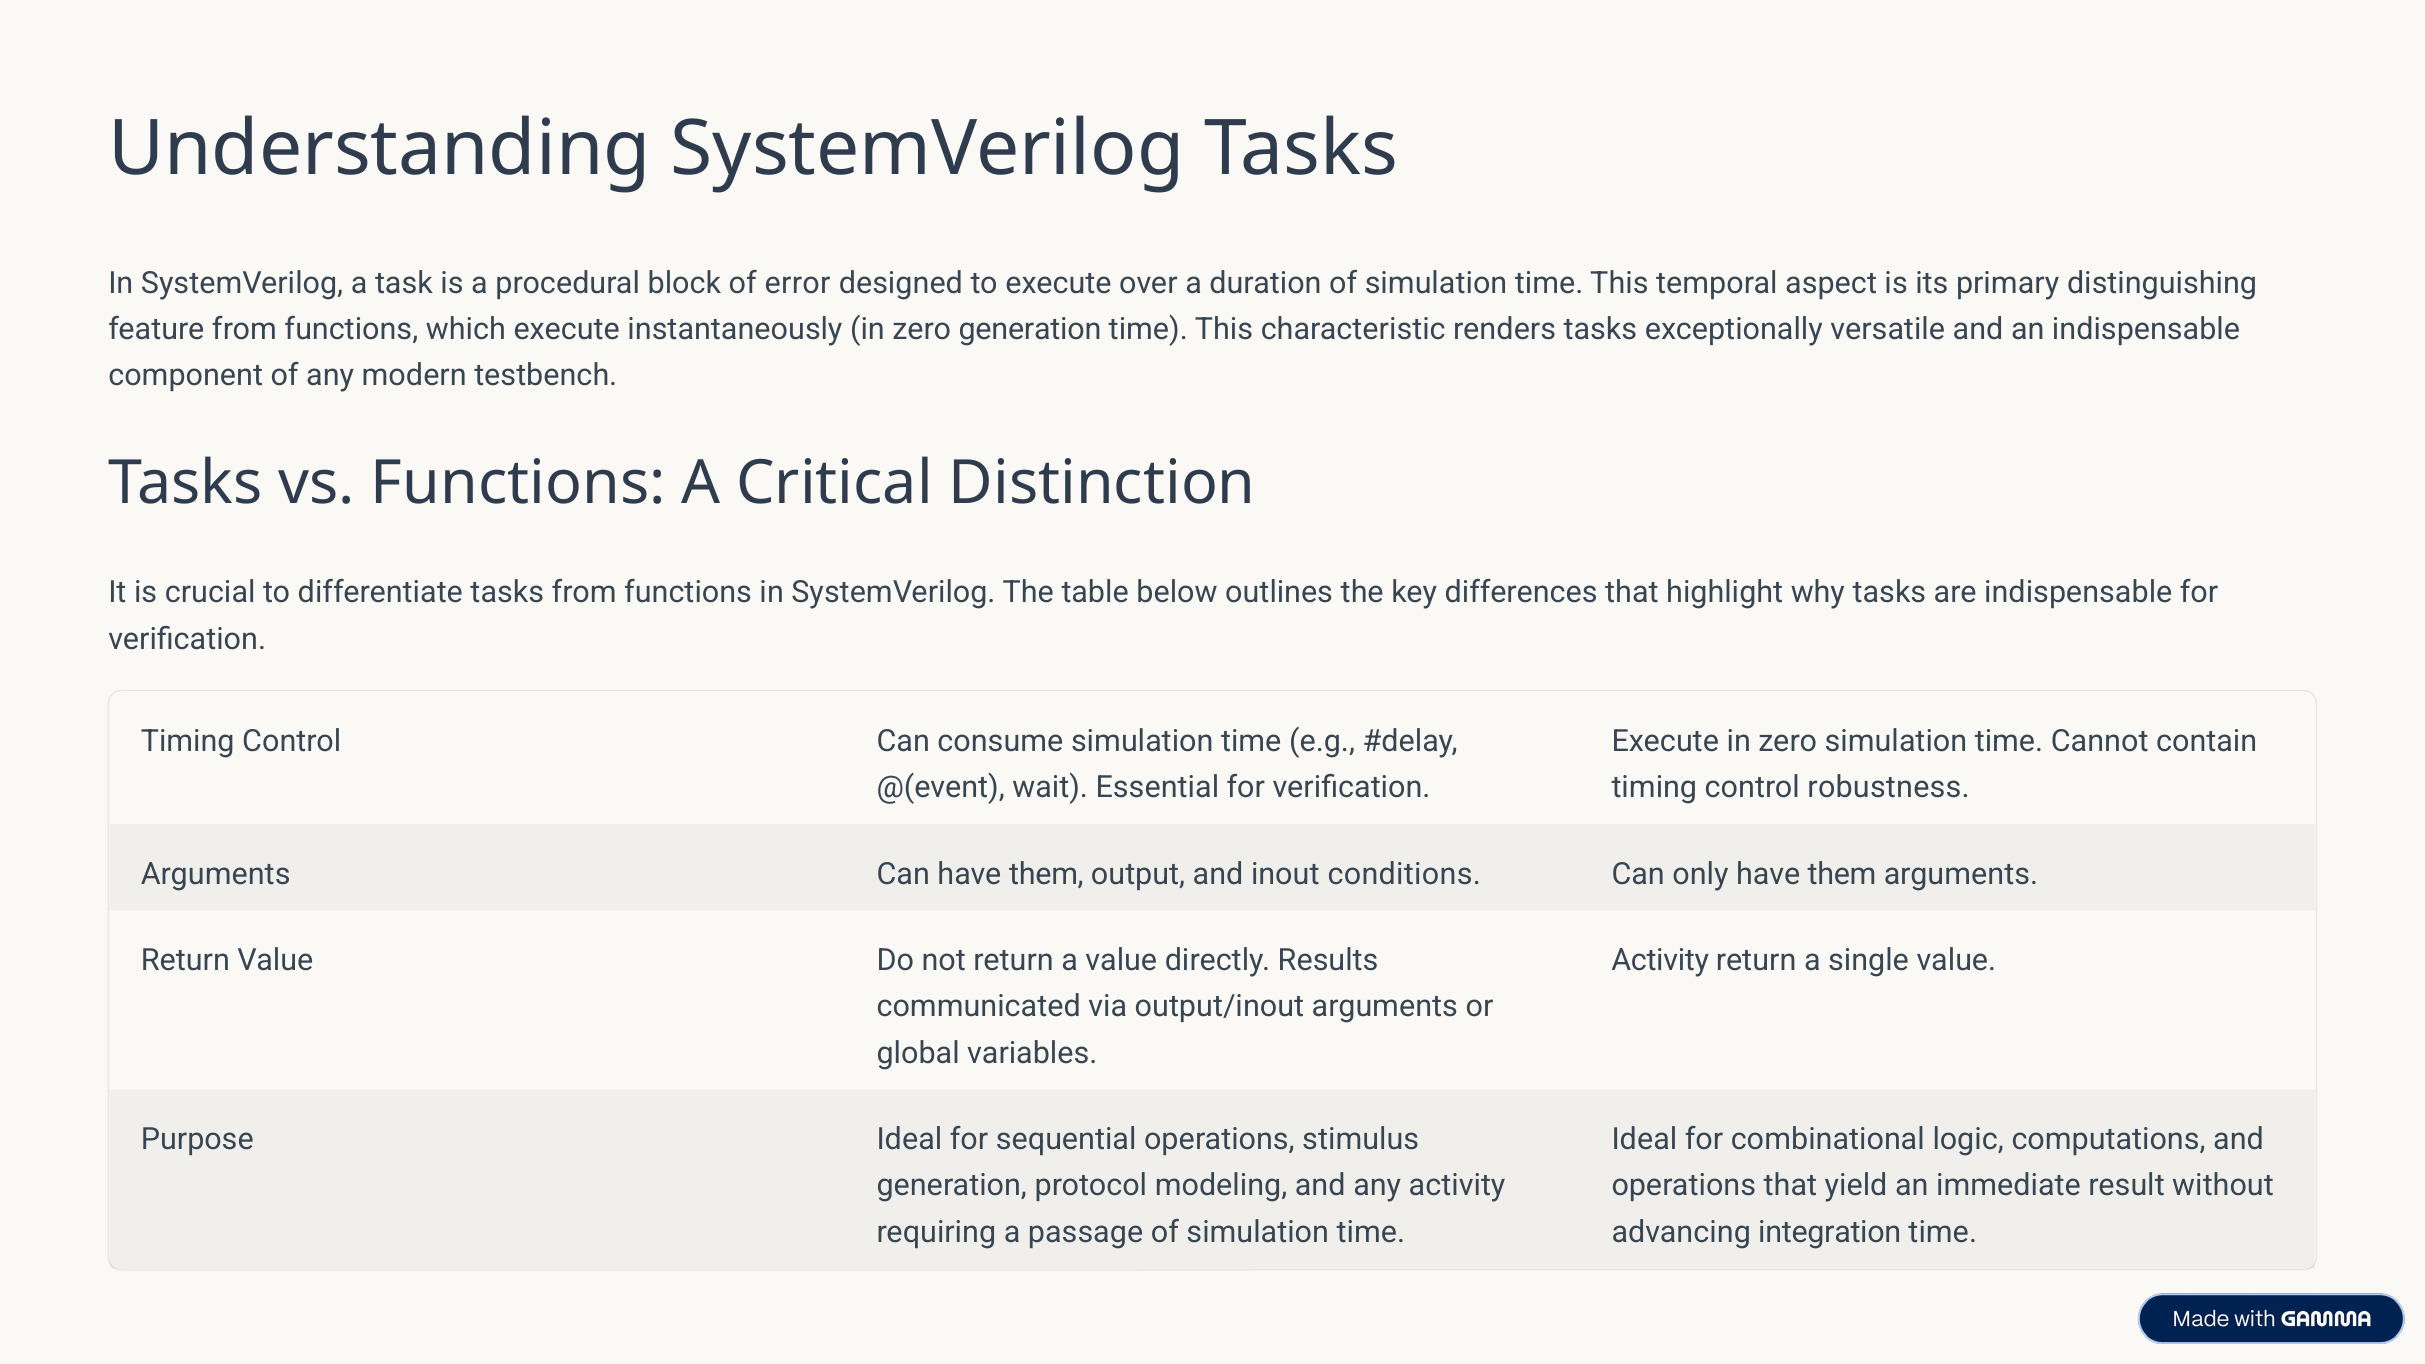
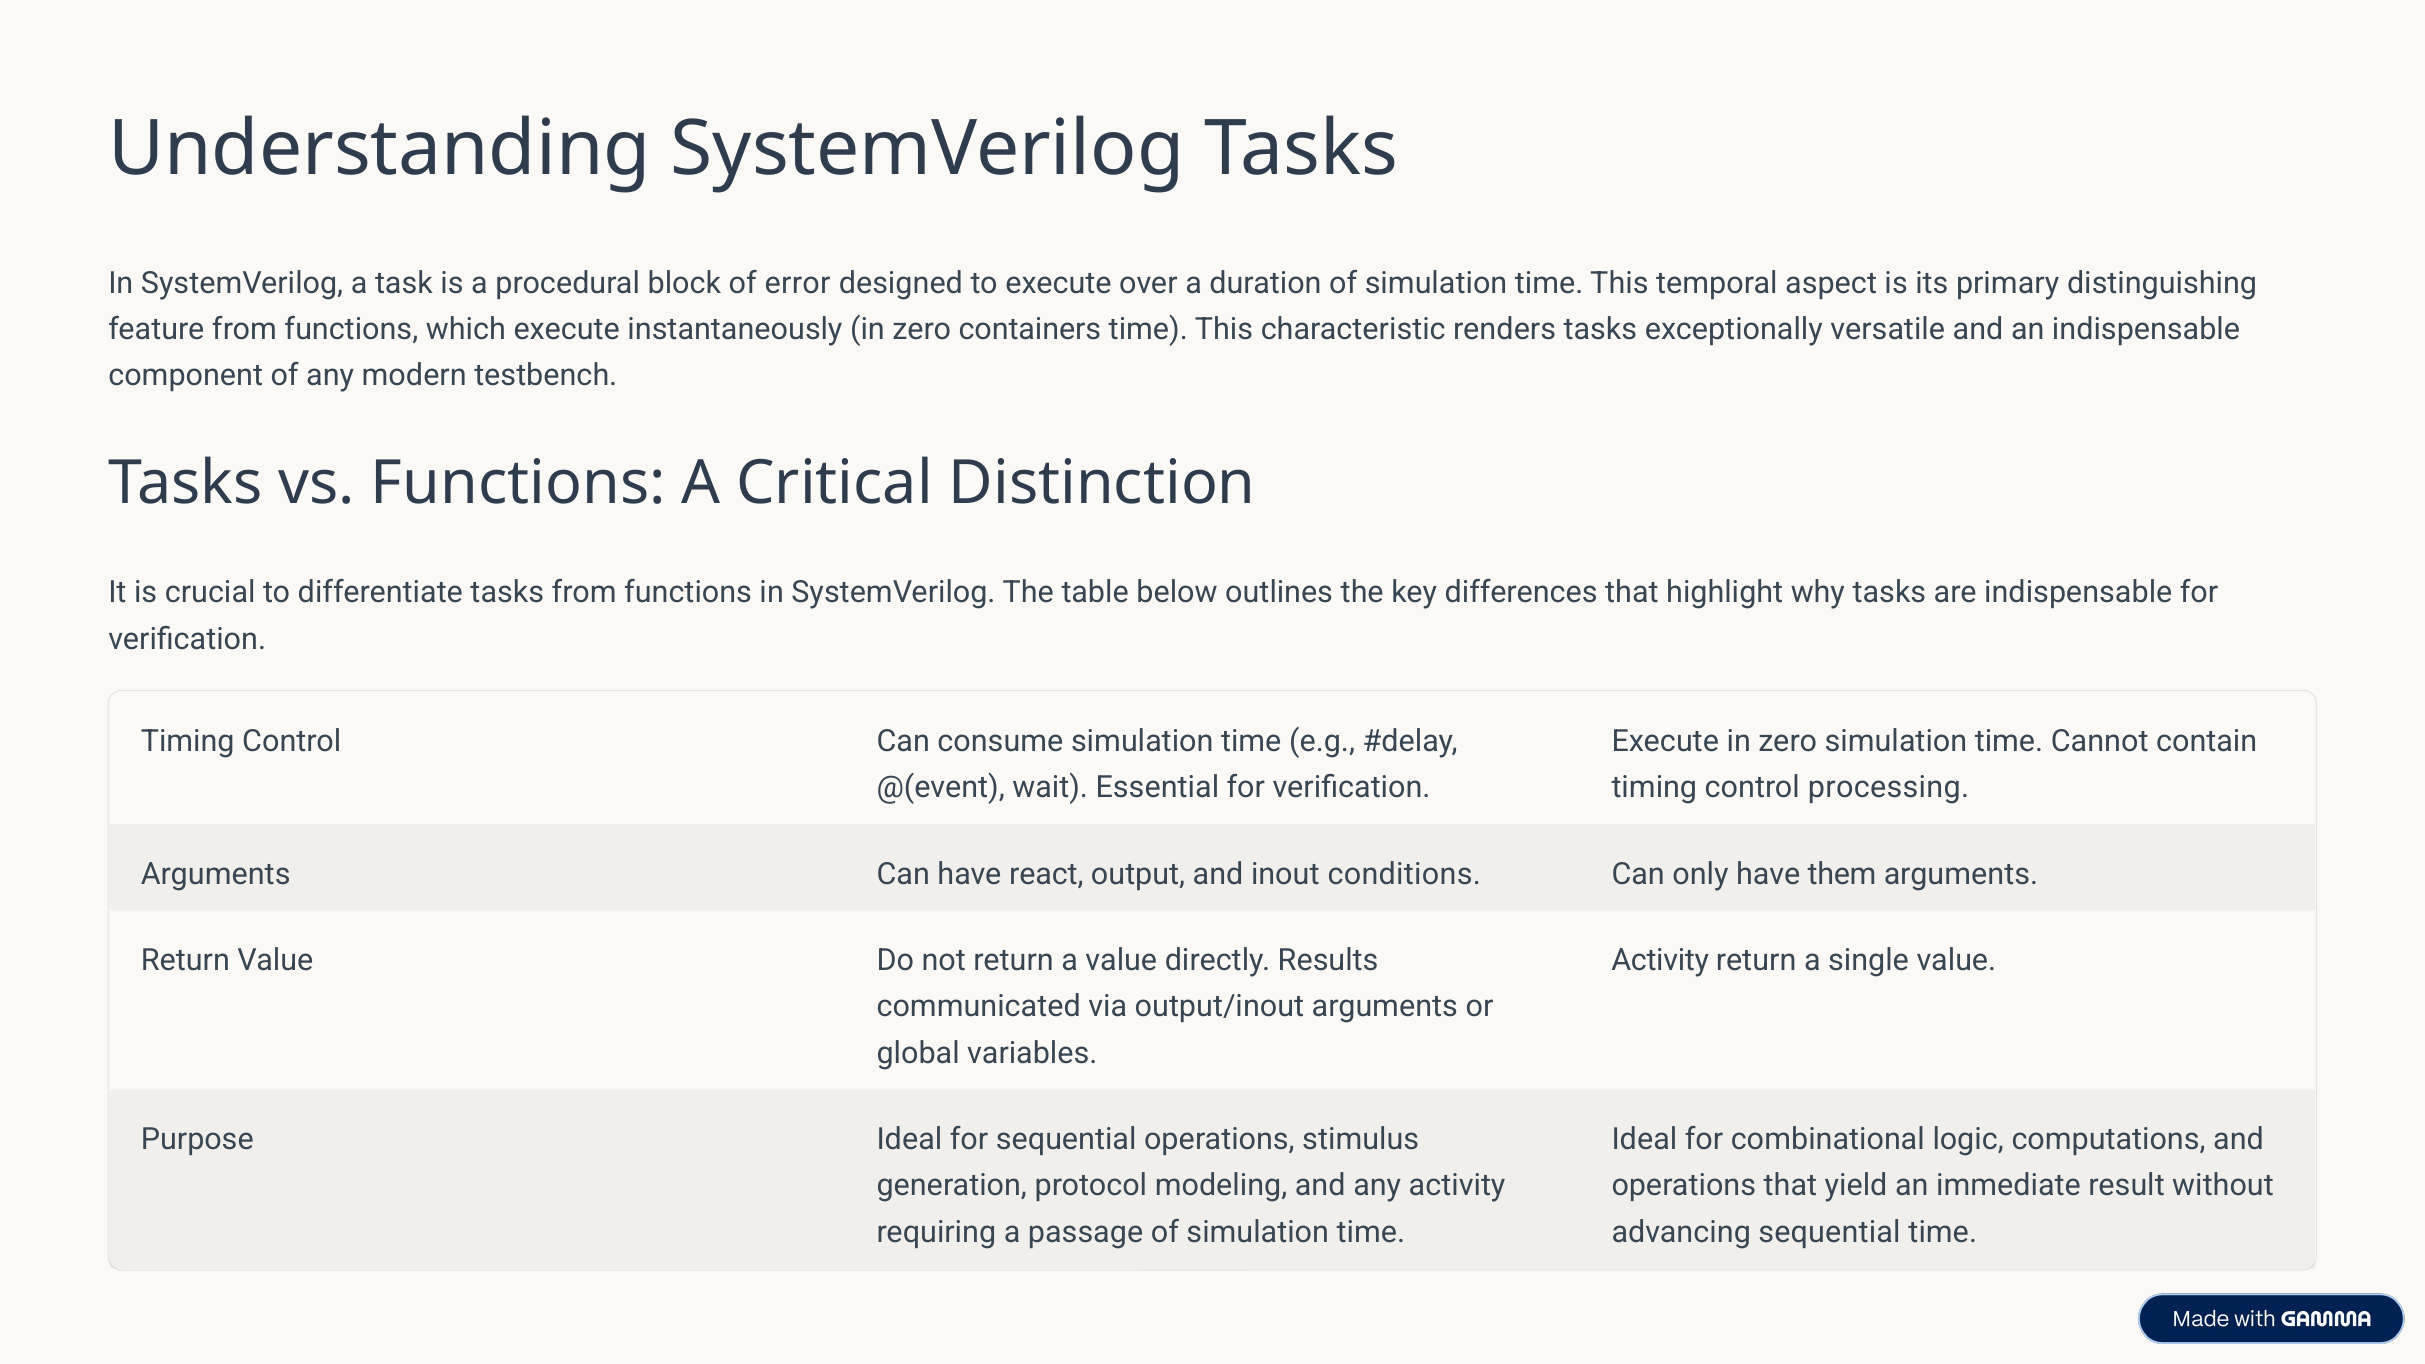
zero generation: generation -> containers (1030, 329)
robustness: robustness -> processing (1889, 788)
Can have them: them -> react (1046, 874)
advancing integration: integration -> sequential (1829, 1232)
